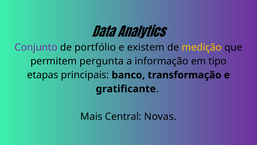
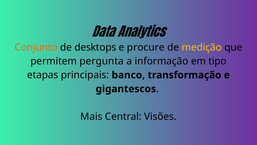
Conjunto colour: purple -> orange (36, 47)
portfólio: portfólio -> desktops (95, 47)
existem: existem -> procure (146, 47)
gratificante: gratificante -> gigantescos (126, 89)
Novas: Novas -> Visões (160, 116)
